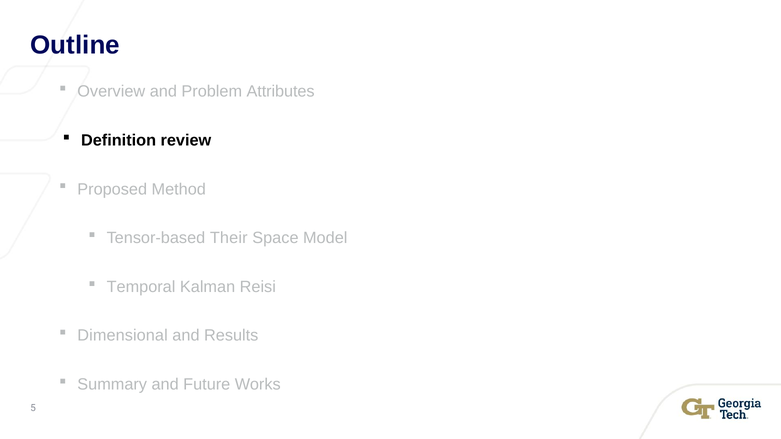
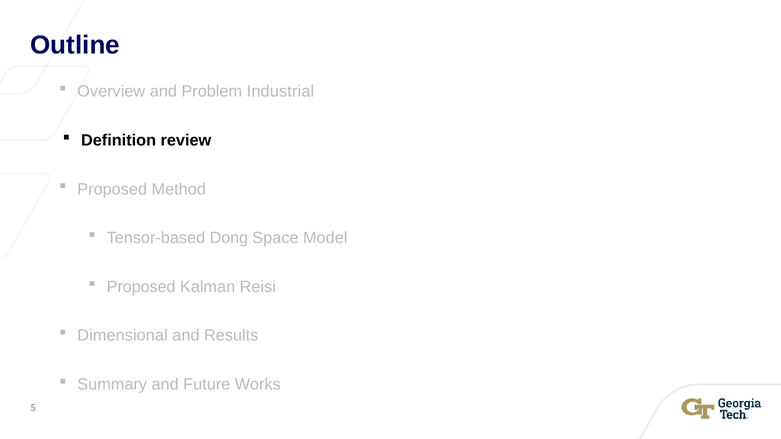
Attributes: Attributes -> Industrial (280, 92)
Their: Their -> Dong (229, 238)
Temporal: Temporal -> Proposed (141, 287)
